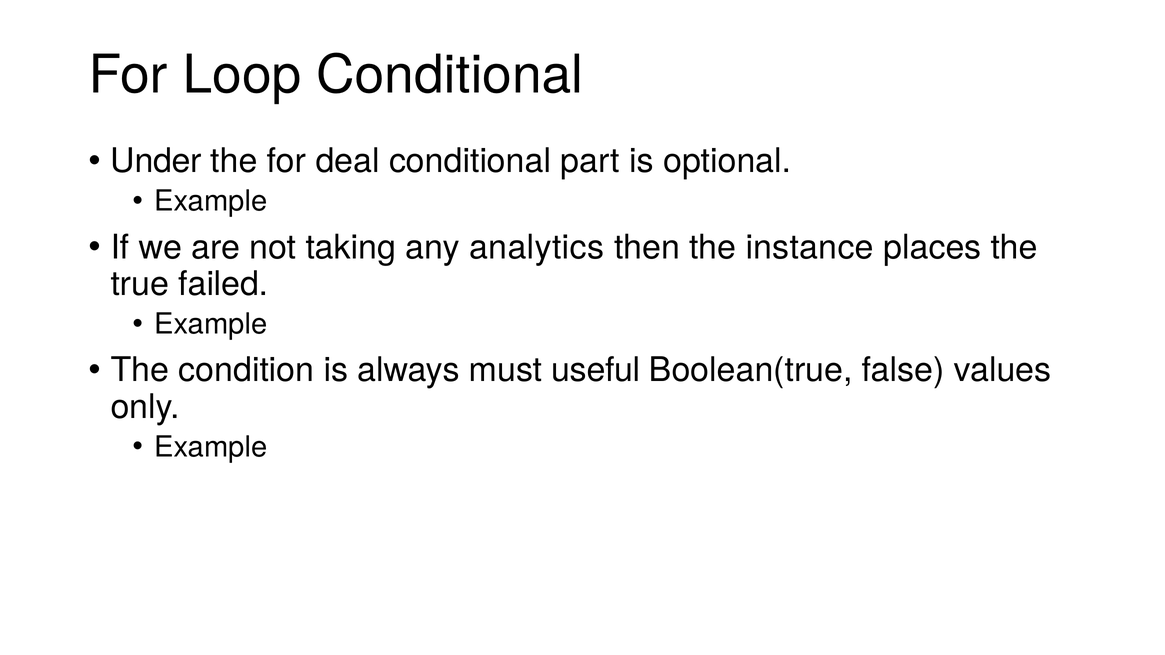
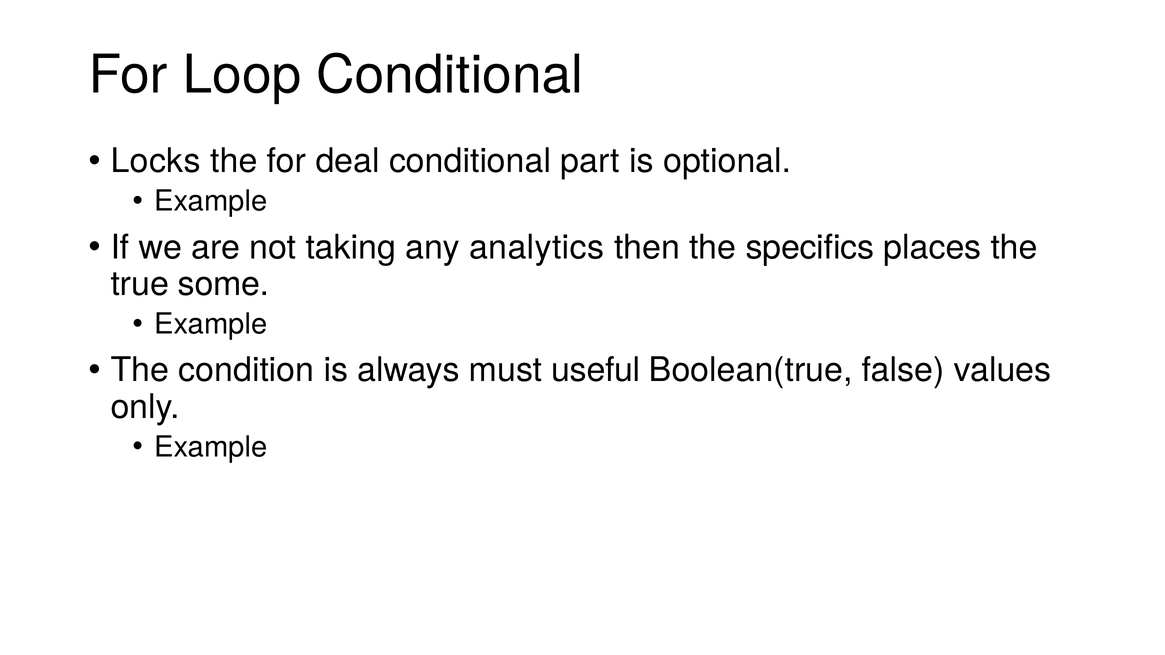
Under: Under -> Locks (156, 161)
instance: instance -> specifics (810, 248)
failed: failed -> some (224, 284)
